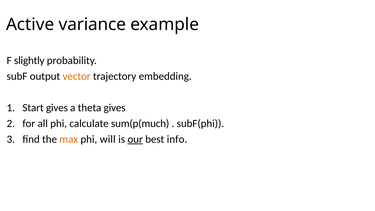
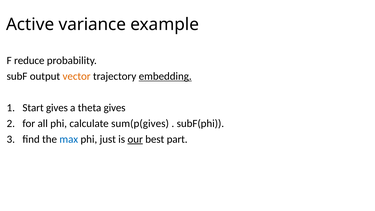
slightly: slightly -> reduce (29, 61)
embedding underline: none -> present (165, 76)
sum(p(much: sum(p(much -> sum(p(gives (140, 123)
max colour: orange -> blue (69, 139)
will: will -> just (108, 139)
info: info -> part (177, 139)
